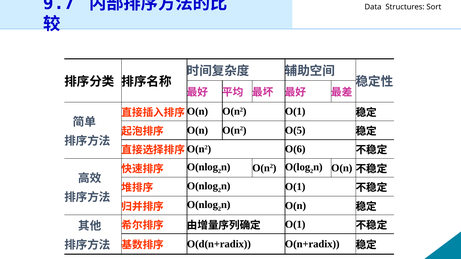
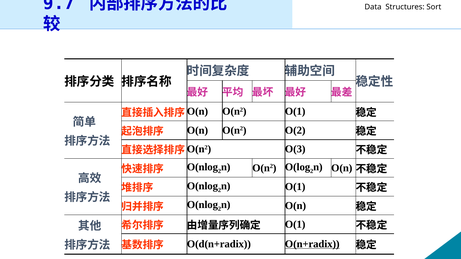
O(5: O(5 -> O(2 (295, 130)
O(6: O(6 -> O(3 (295, 149)
O(n+radix underline: none -> present (312, 244)
